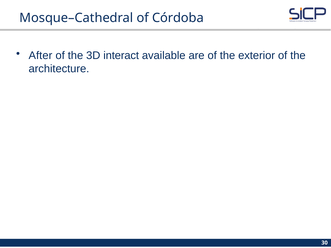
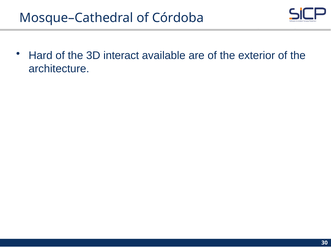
After: After -> Hard (41, 56)
